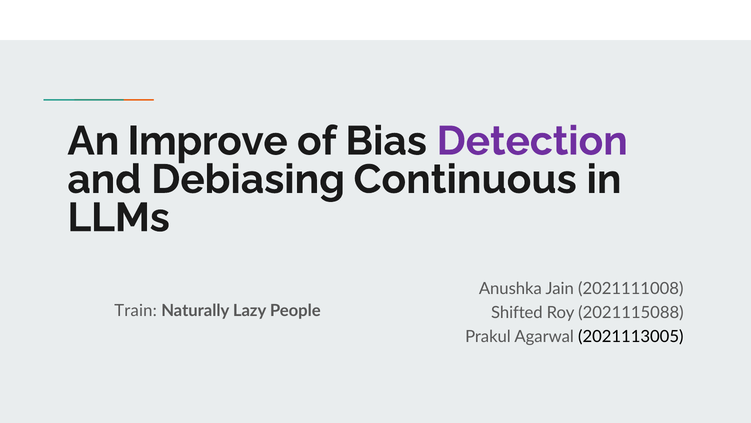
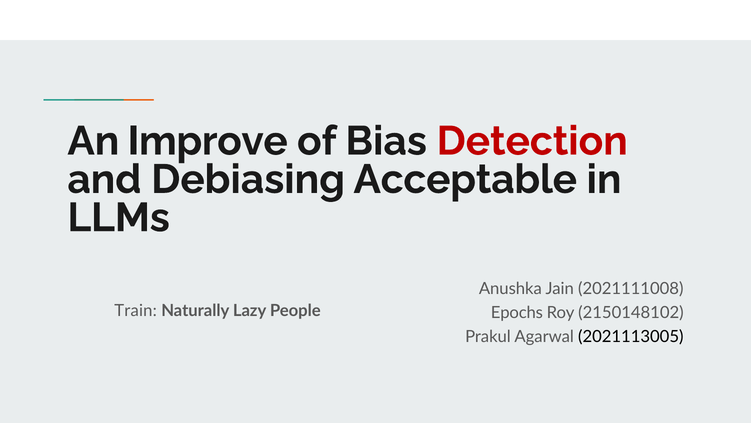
Detection colour: purple -> red (532, 141)
Continuous: Continuous -> Acceptable (465, 179)
Shifted: Shifted -> Epochs (517, 312)
2021115088: 2021115088 -> 2150148102 (631, 312)
